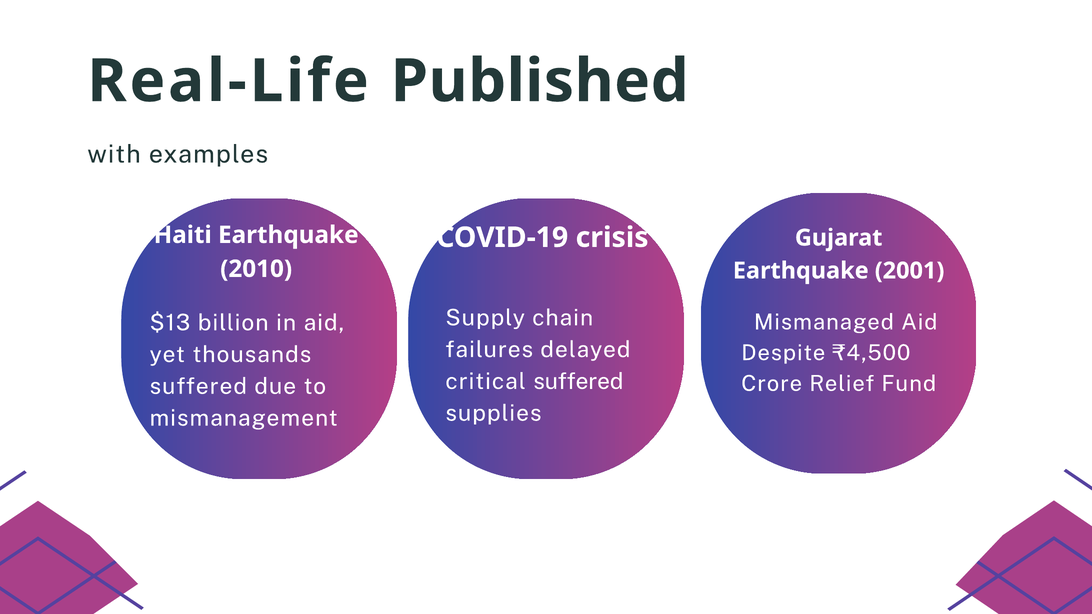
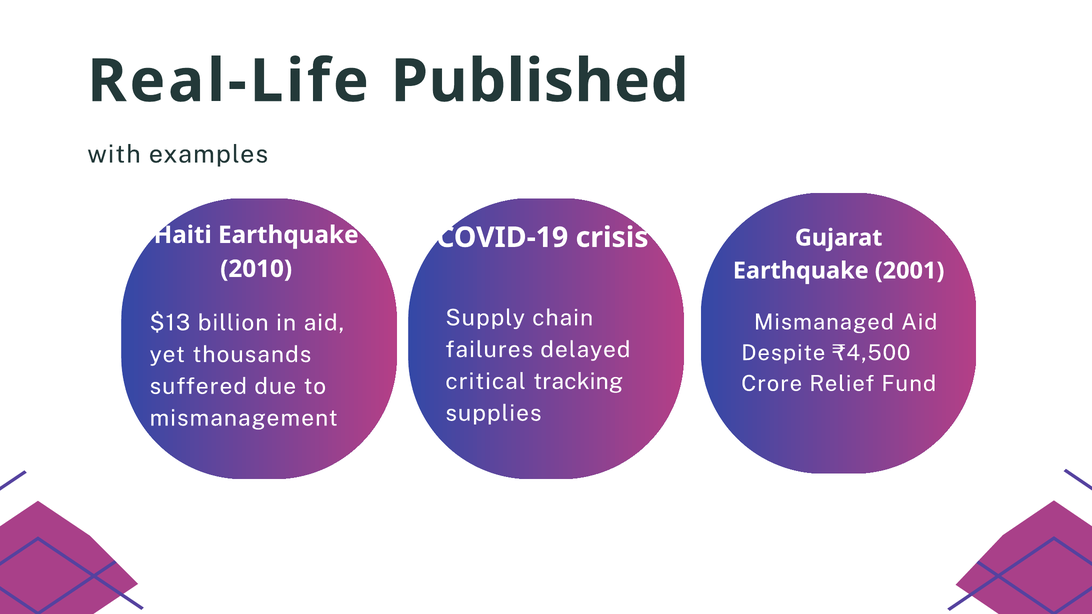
critical suffered: suffered -> tracking (578, 382)
